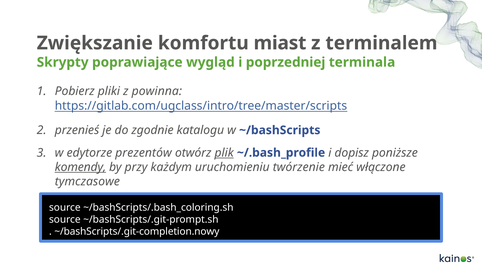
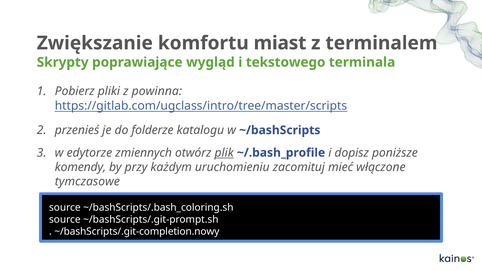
poprzedniej: poprzedniej -> tekstowego (286, 62)
zgodnie: zgodnie -> folderze (153, 130)
prezentów: prezentów -> zmiennych (144, 153)
komendy underline: present -> none (80, 167)
twórzenie: twórzenie -> zacomituj (299, 167)
